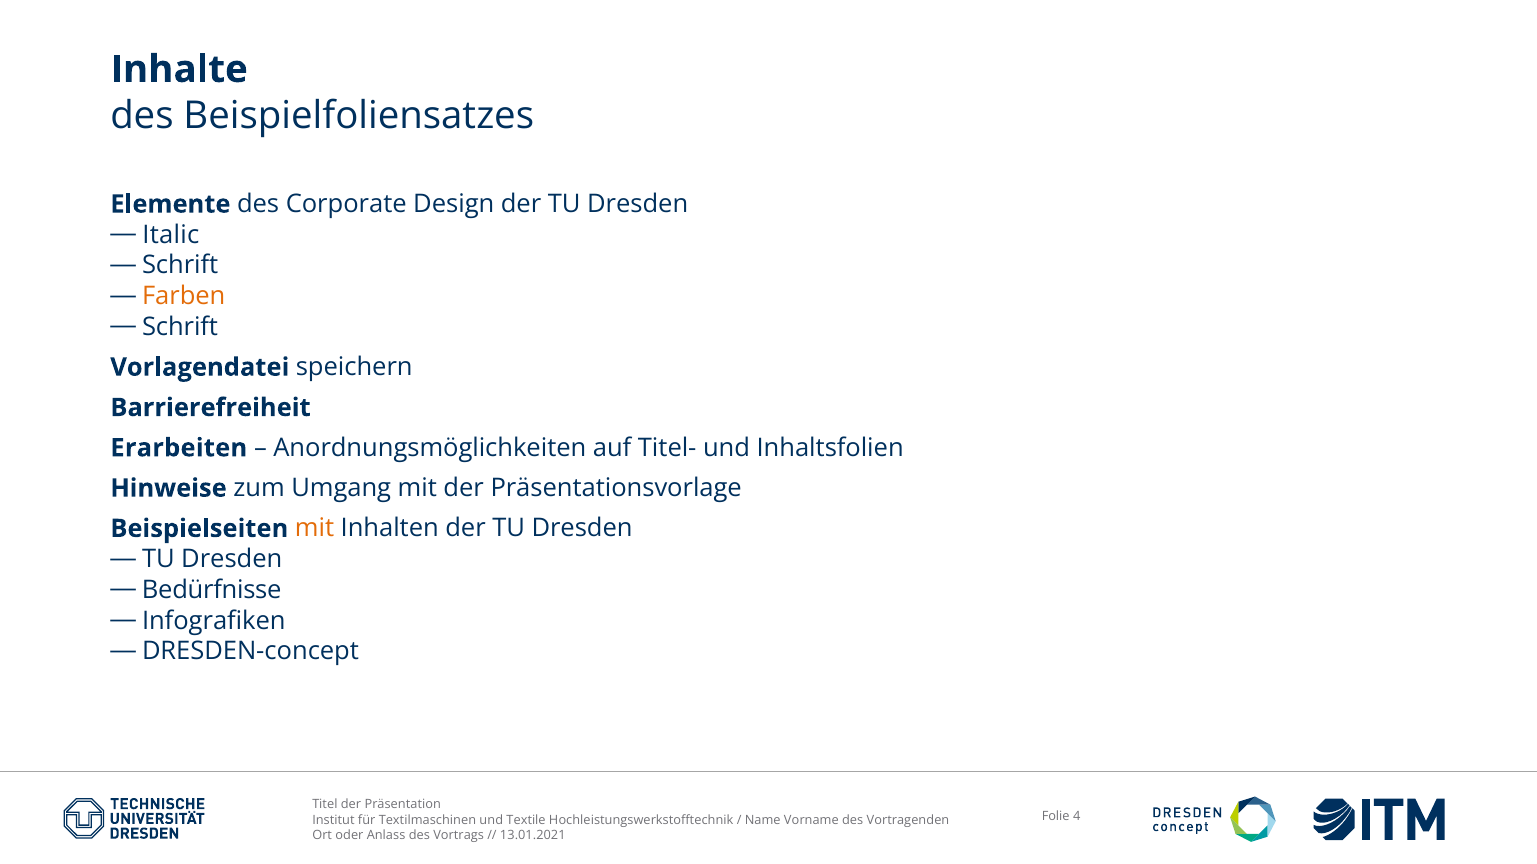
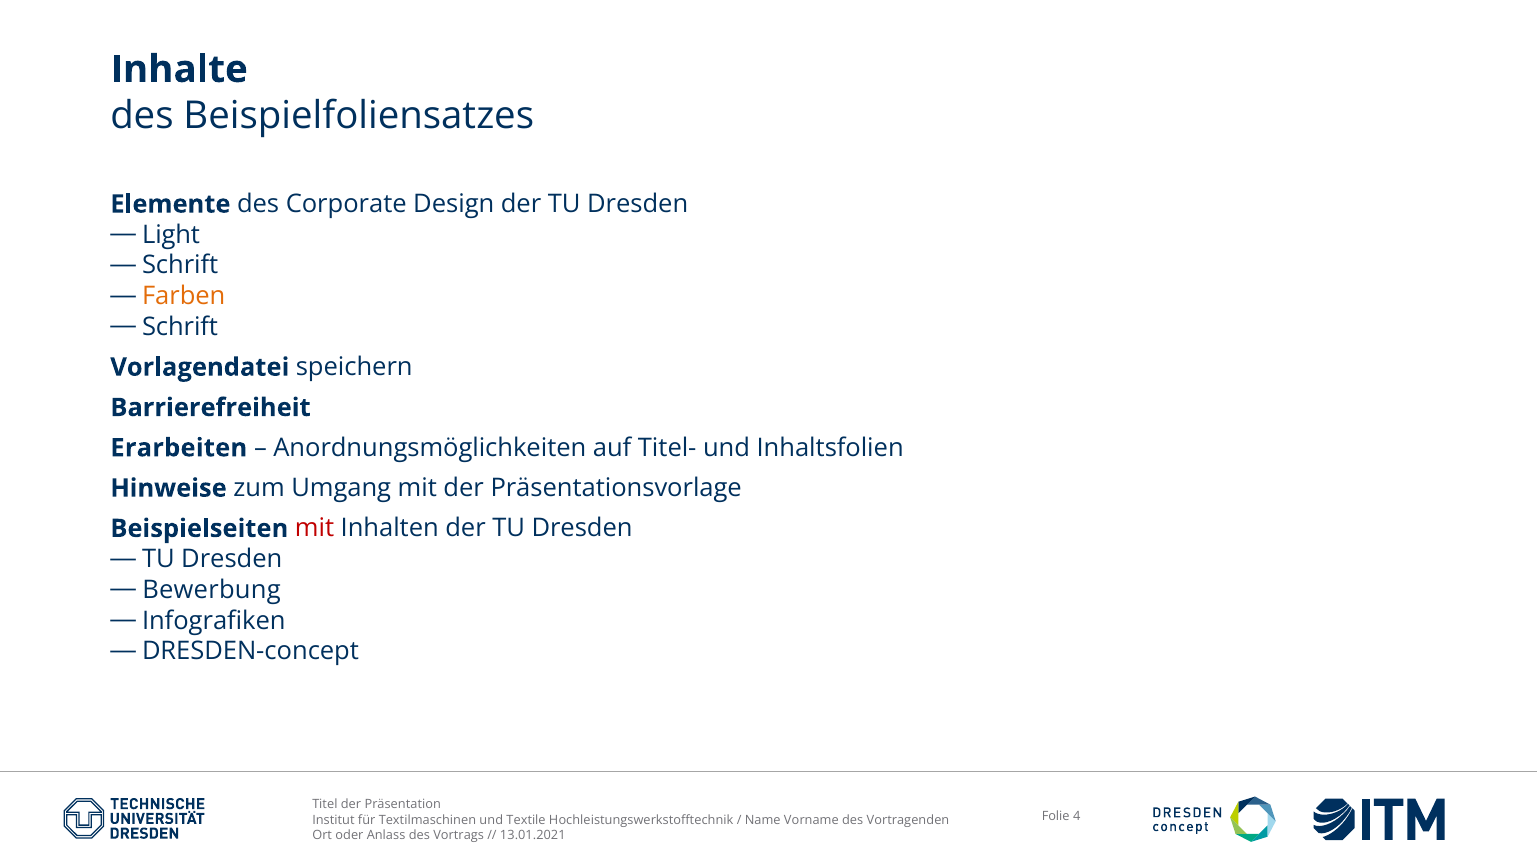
Italic: Italic -> Light (171, 235)
mit colour: orange -> red (315, 529)
Bedürfnisse: Bedürfnisse -> Bewerbung (211, 590)
